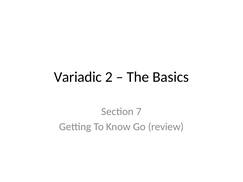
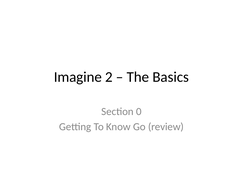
Variadic: Variadic -> Imagine (78, 77)
7: 7 -> 0 (139, 112)
